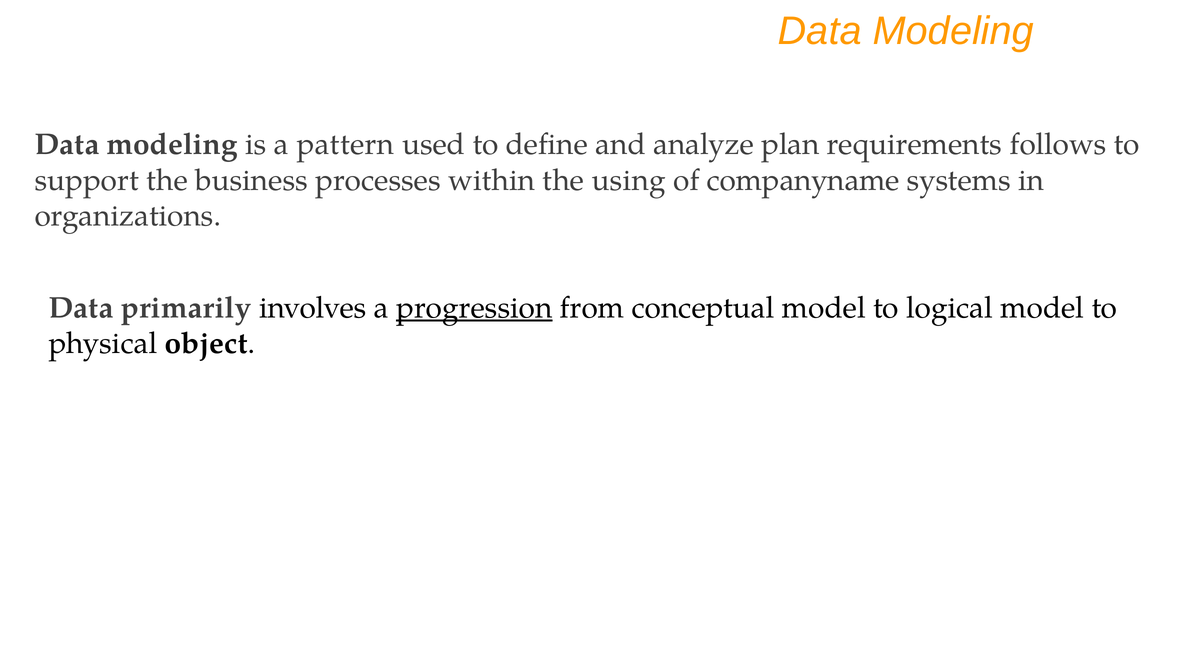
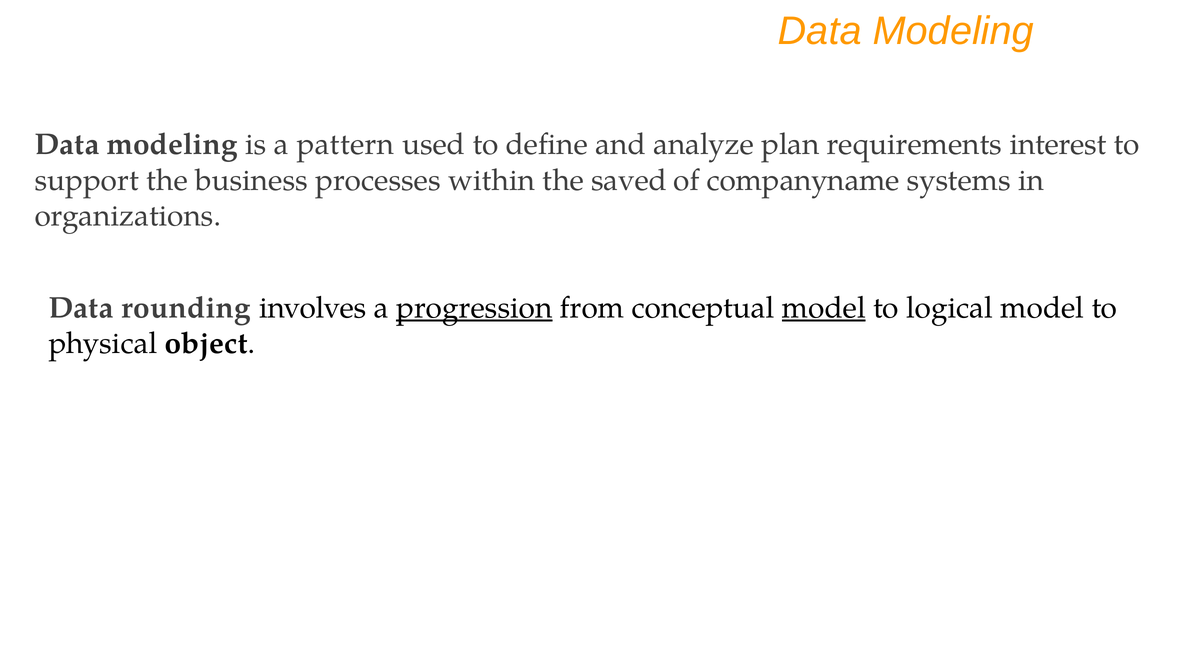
follows: follows -> interest (1058, 144)
using: using -> saved (629, 180)
primarily: primarily -> rounding (186, 307)
model underline: none -> present (824, 307)
